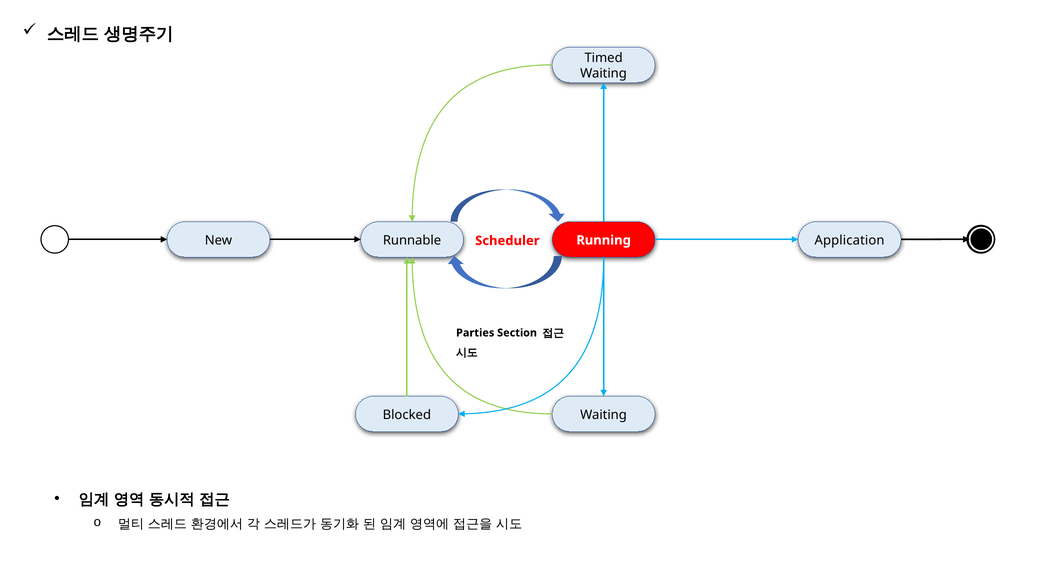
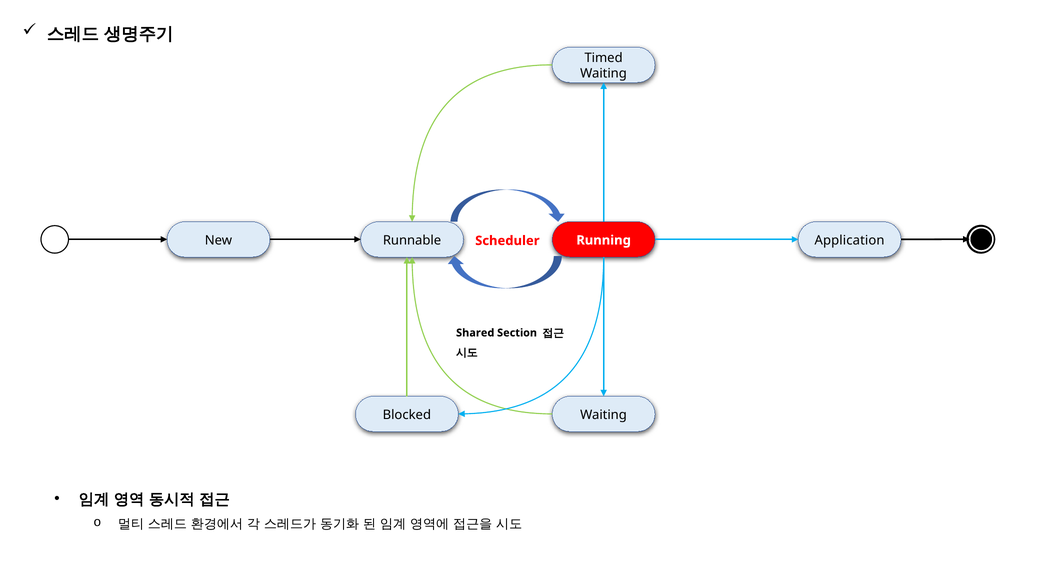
Parties: Parties -> Shared (475, 333)
